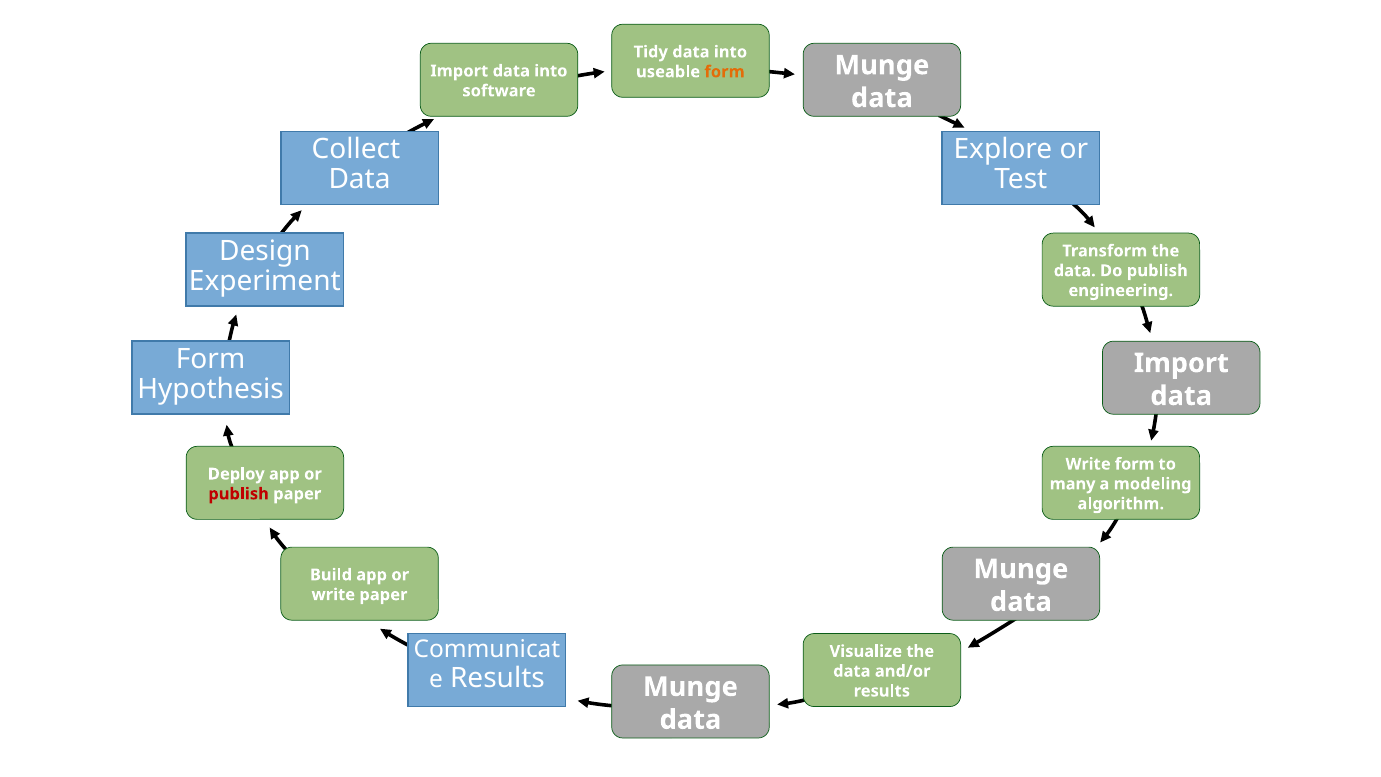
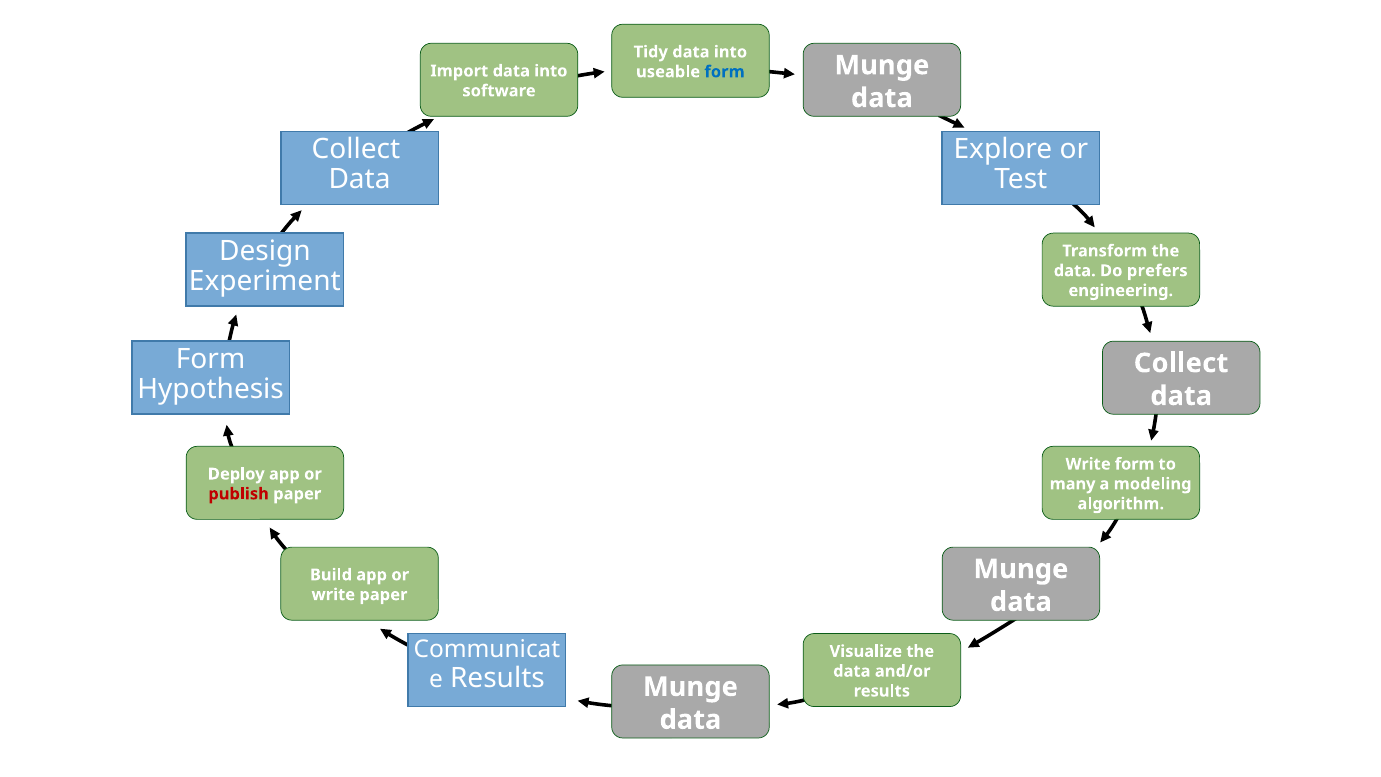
form colour: orange -> blue (725, 72)
Do publish: publish -> prefers (1157, 271)
Import: Import -> Collect (1181, 363)
